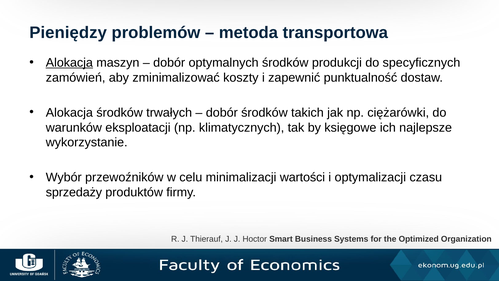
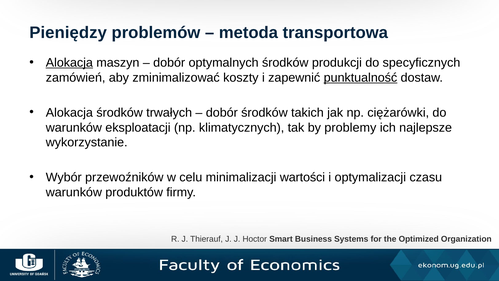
punktualność underline: none -> present (360, 78)
księgowe: księgowe -> problemy (350, 127)
sprzedaży: sprzedaży -> warunków (74, 192)
